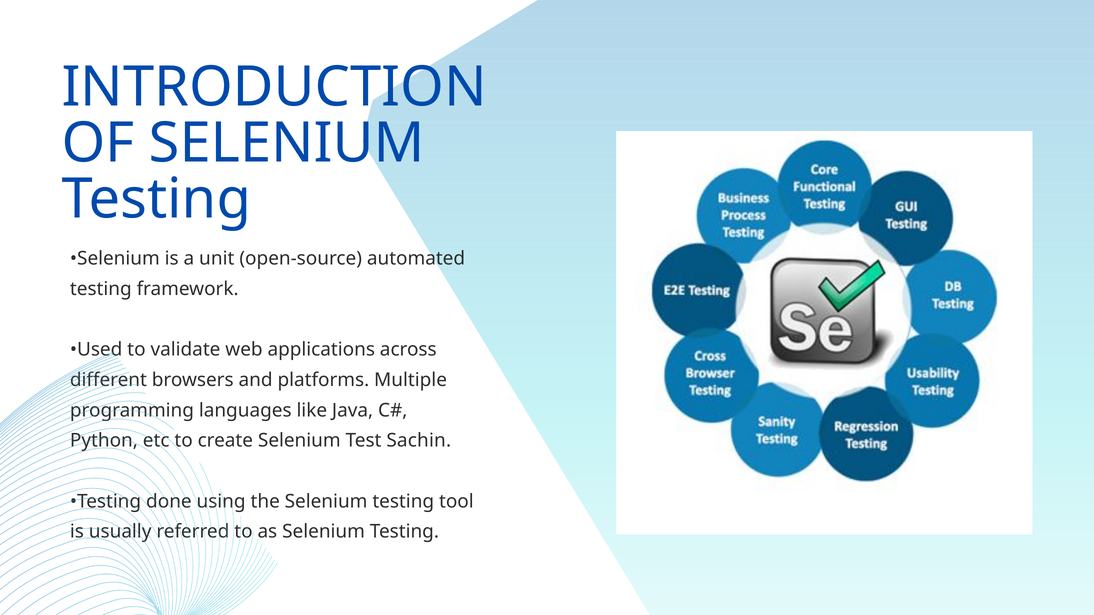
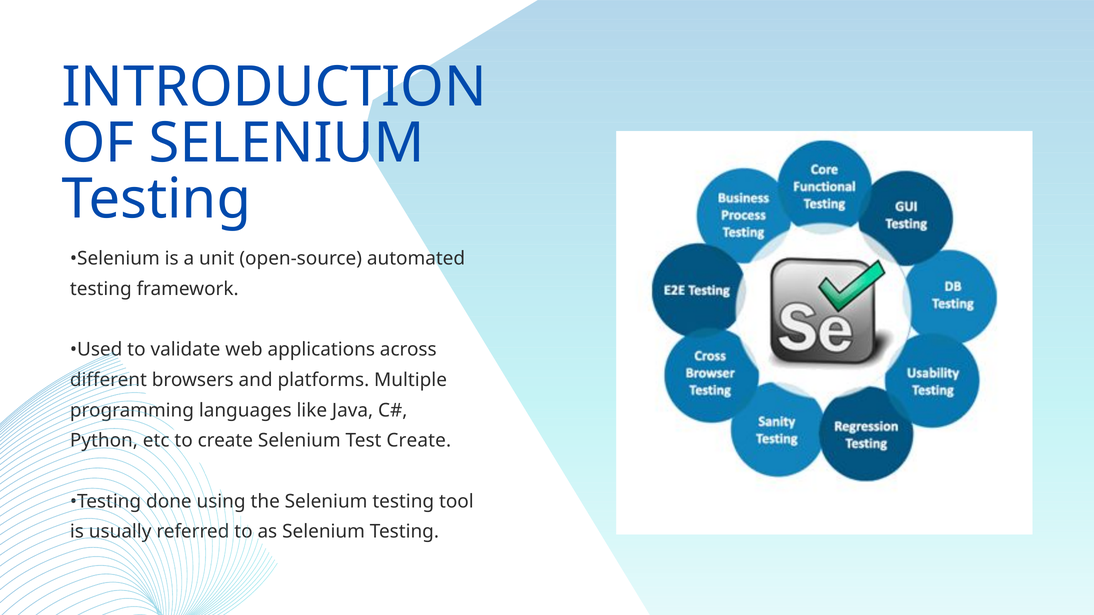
Test Sachin: Sachin -> Create (419, 441)
